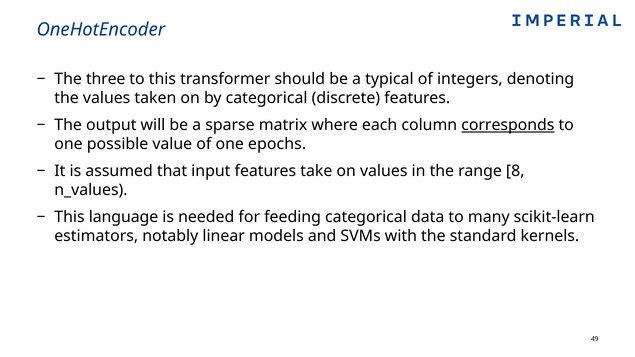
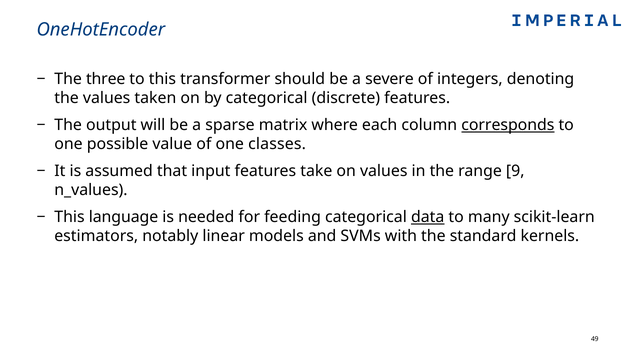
typical: typical -> severe (389, 79)
epochs: epochs -> classes (277, 144)
8: 8 -> 9 (515, 171)
data underline: none -> present (428, 217)
